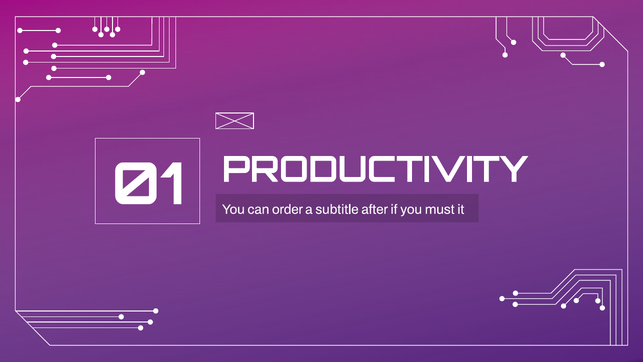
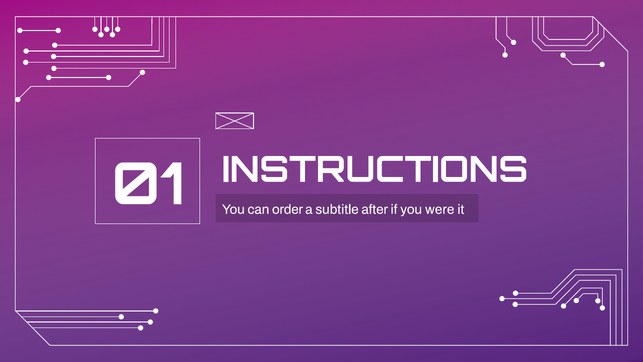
PRODUCTIVITY: PRODUCTIVITY -> INSTRUCTIONS (375, 170)
must: must -> were (440, 209)
